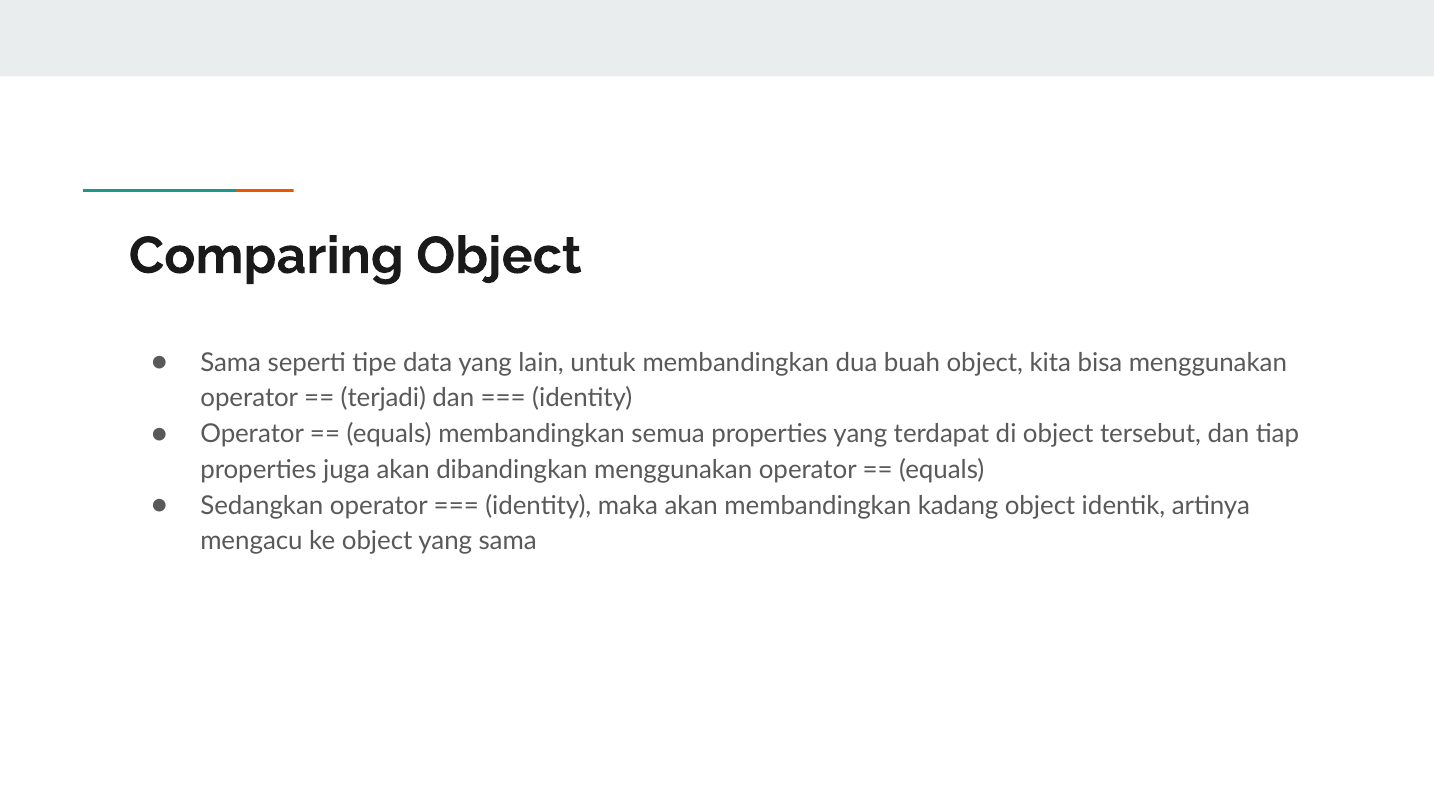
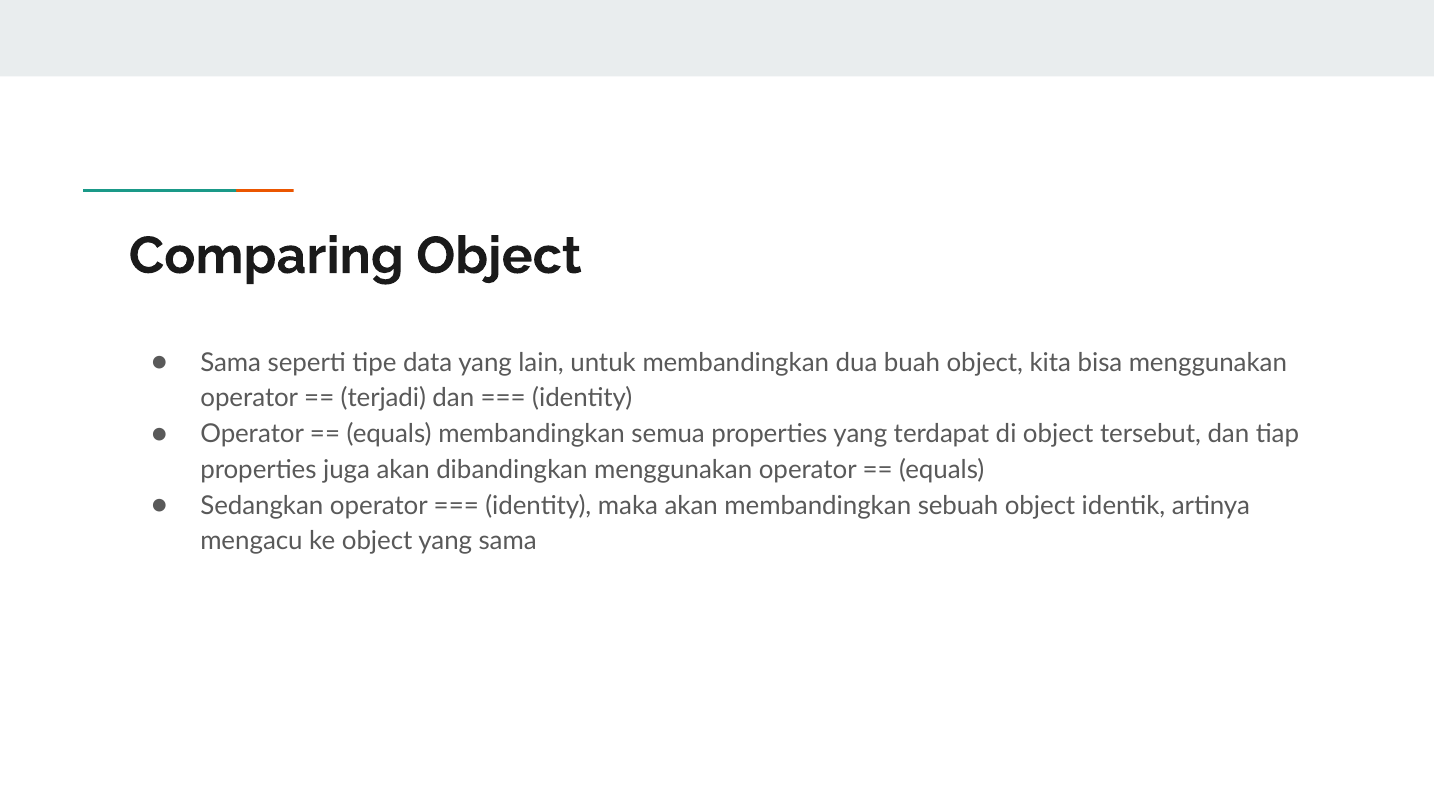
kadang: kadang -> sebuah (958, 505)
